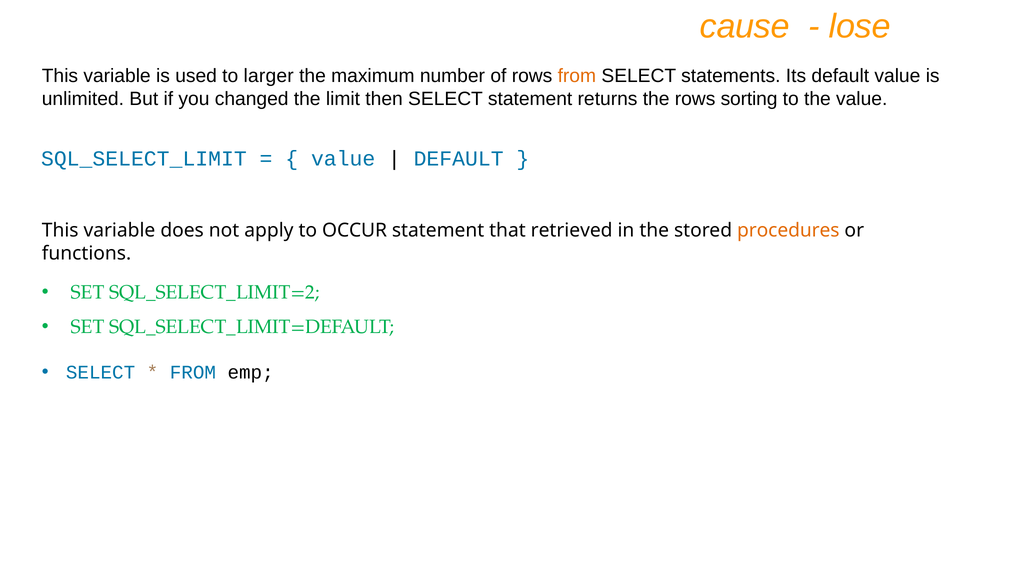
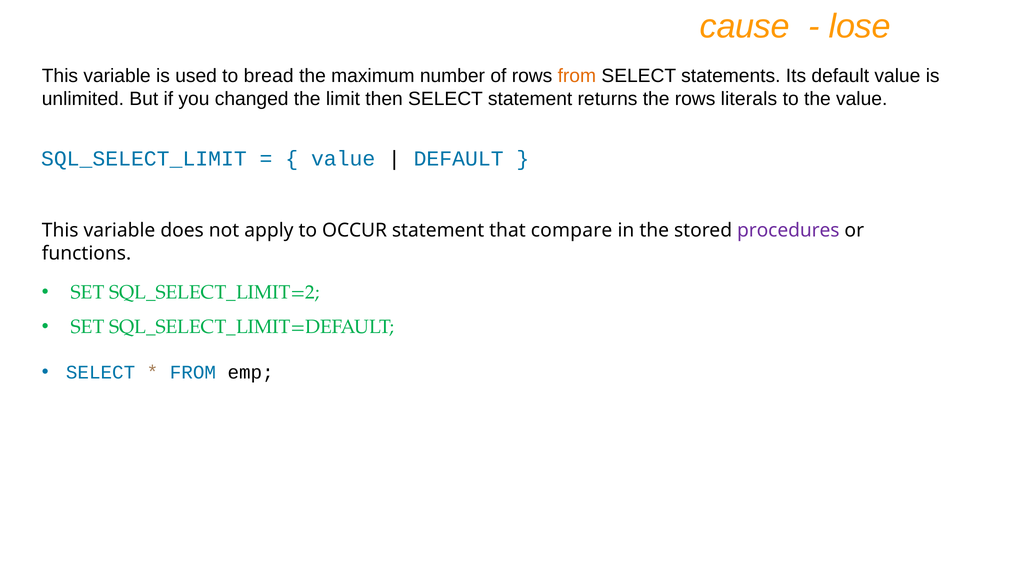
larger: larger -> bread (269, 76)
sorting: sorting -> literals (749, 99)
retrieved: retrieved -> compare (572, 230)
procedures colour: orange -> purple (788, 230)
